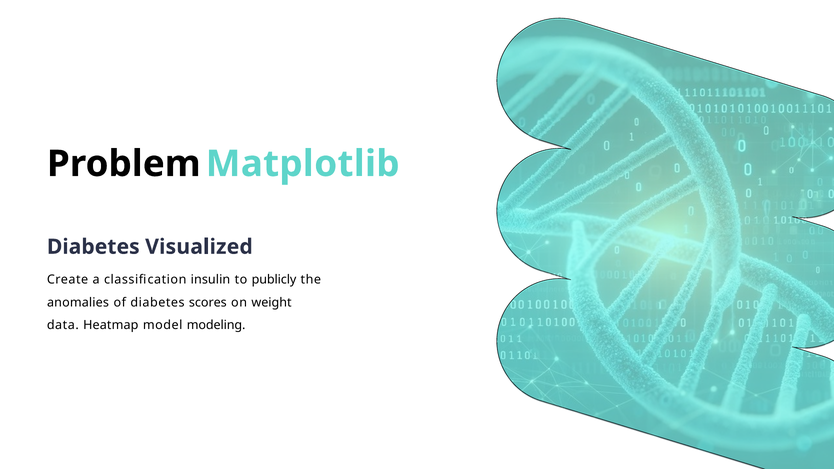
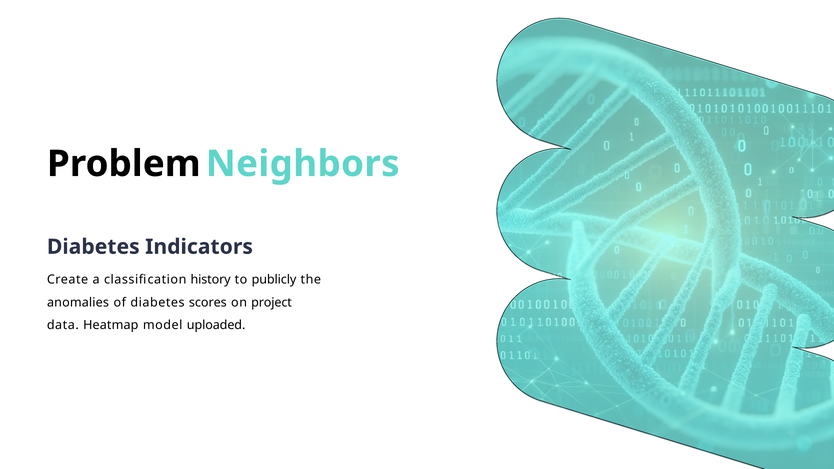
Matplotlib: Matplotlib -> Neighbors (303, 164)
Visualized: Visualized -> Indicators (199, 247)
insulin: insulin -> history (211, 280)
weight: weight -> project (272, 303)
modeling: modeling -> uploaded (216, 325)
